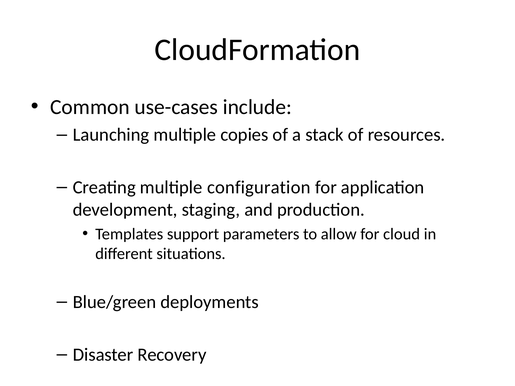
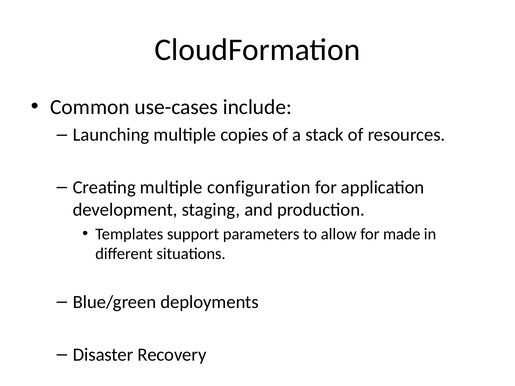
cloud: cloud -> made (402, 234)
